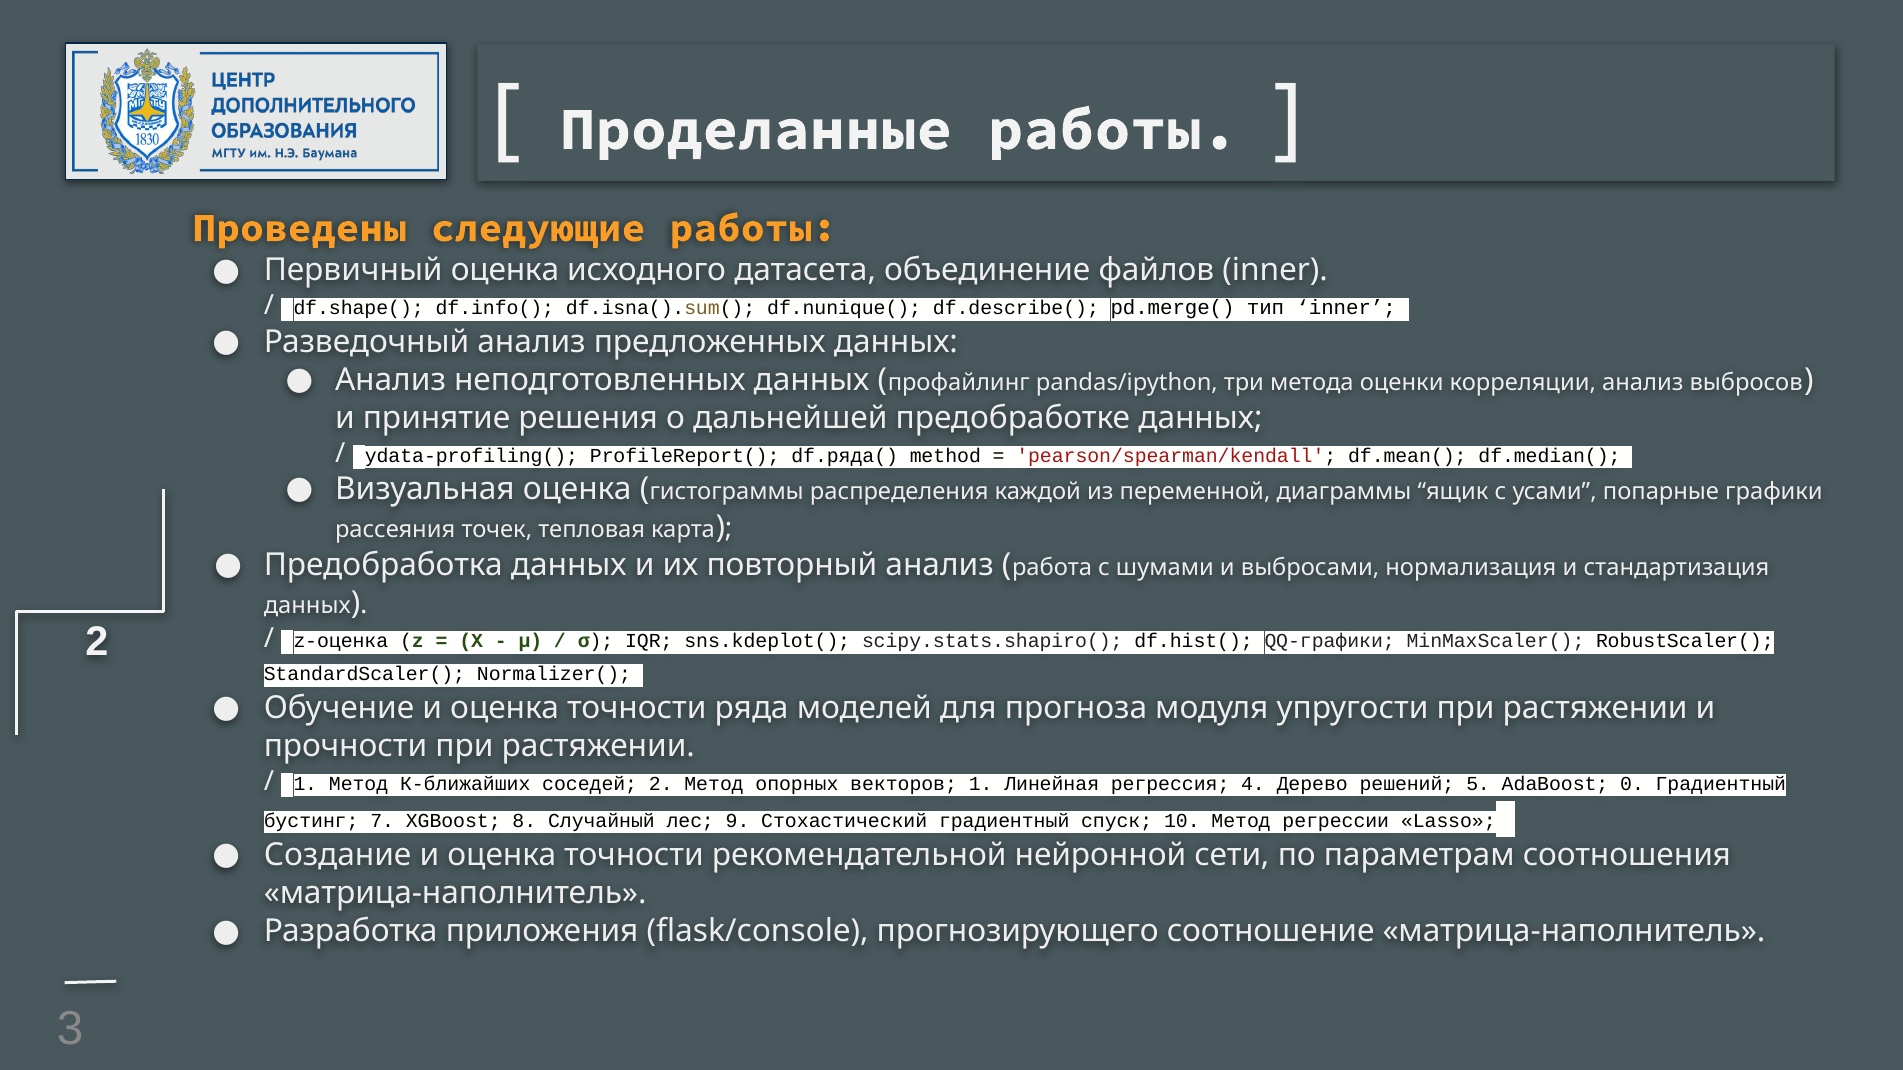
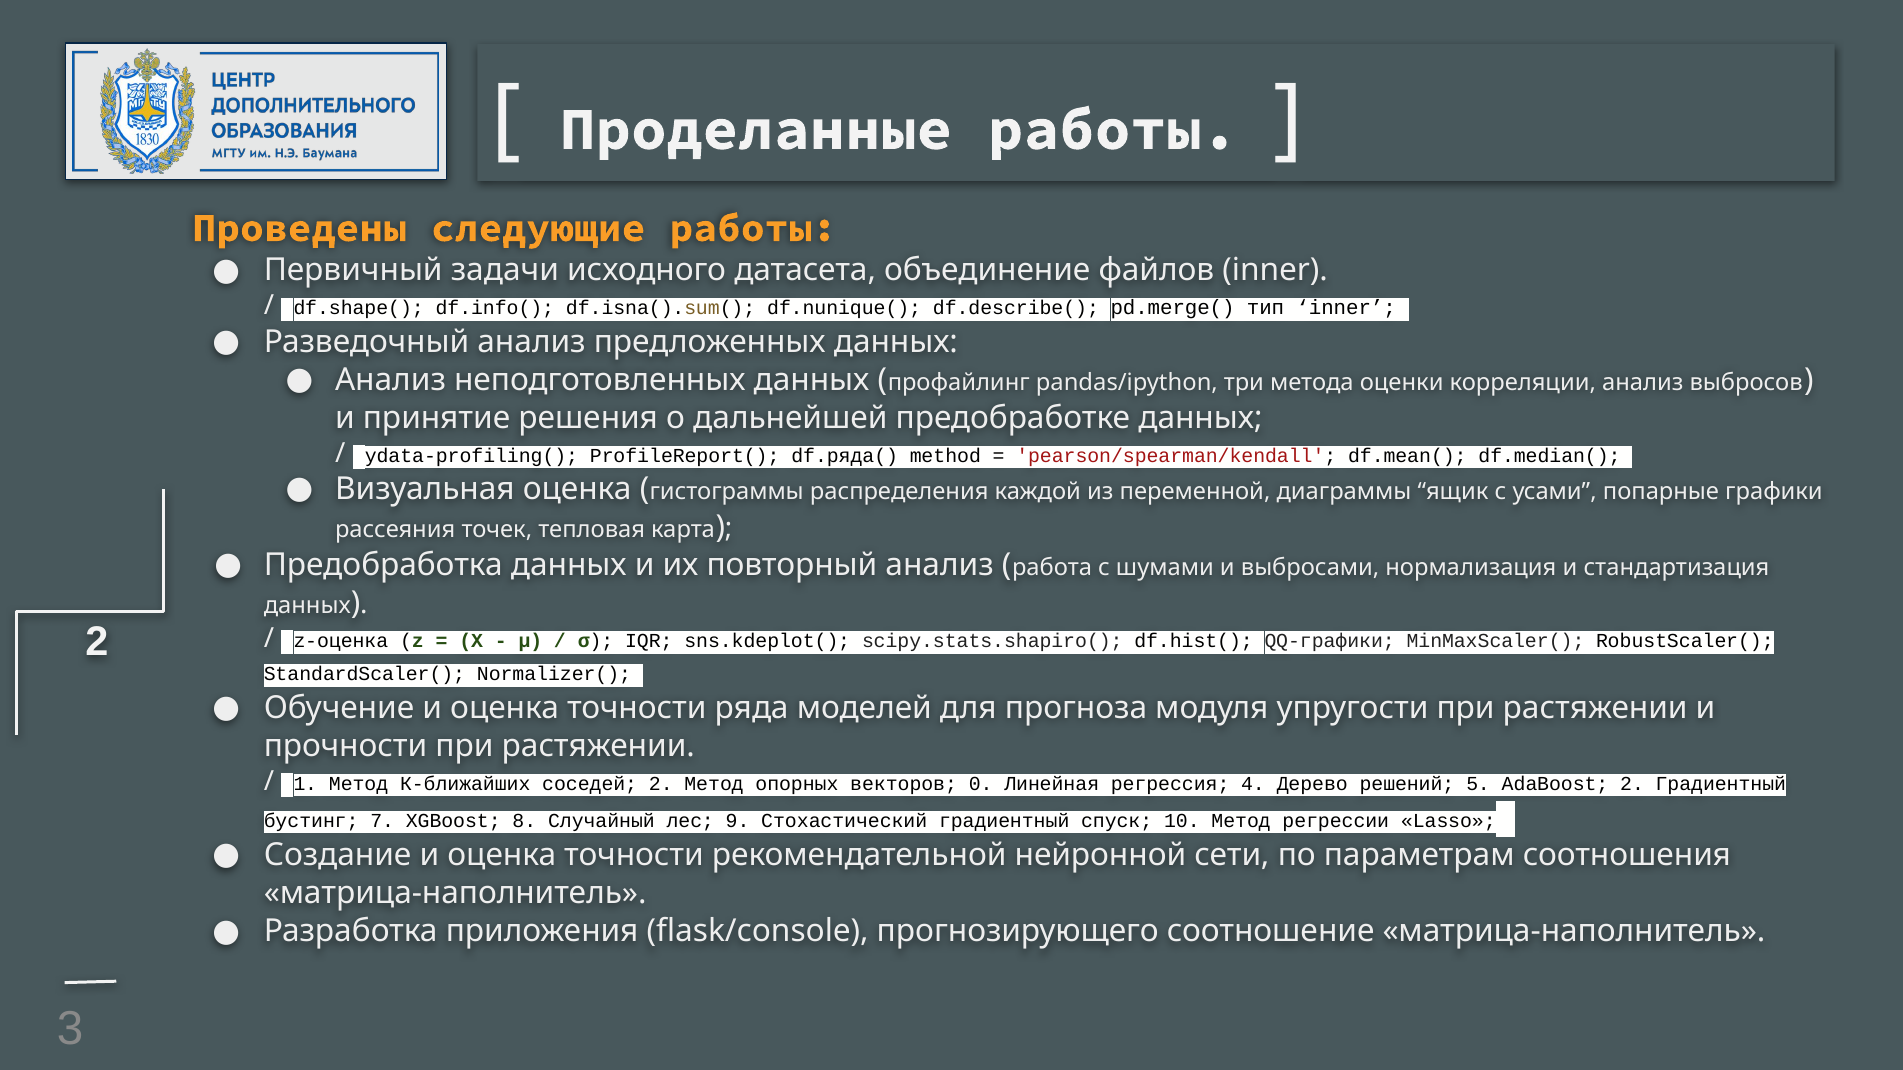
Первичный оценка: оценка -> задачи (505, 270)
векторов 1: 1 -> 0 (981, 784)
AdaBoost 0: 0 -> 2 (1632, 784)
